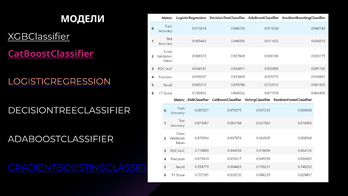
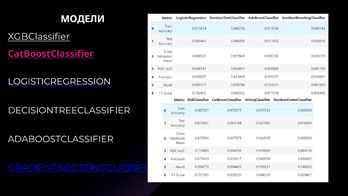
LOGISTICREGRESSION colour: pink -> white (59, 81)
